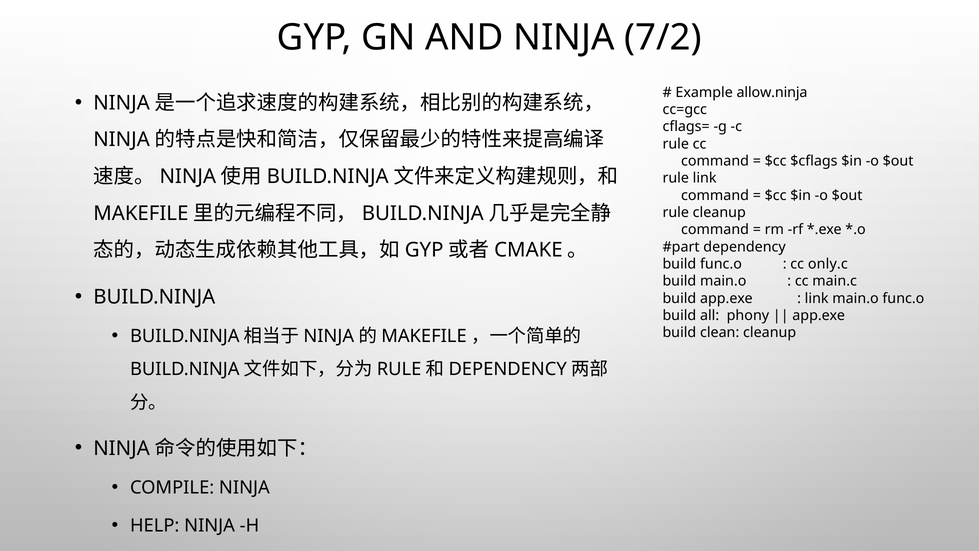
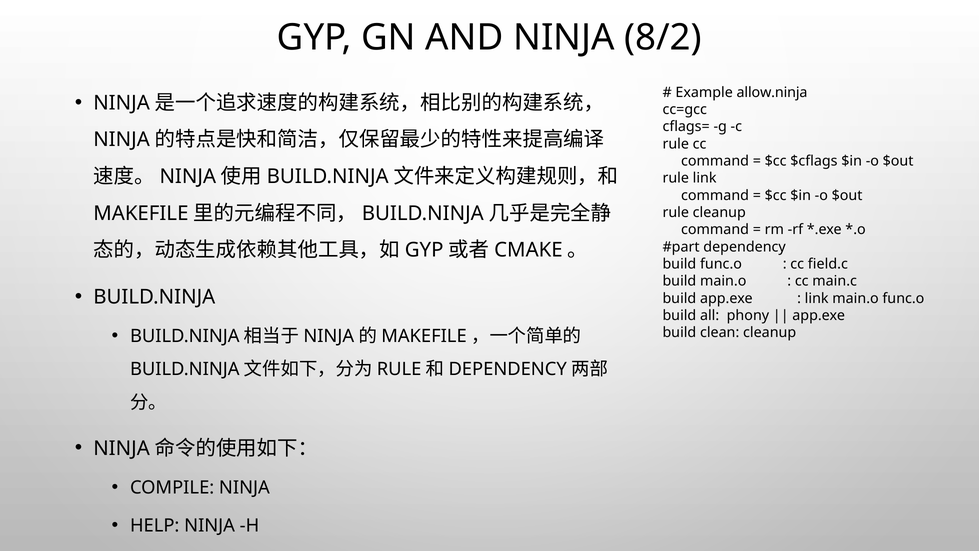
7/2: 7/2 -> 8/2 (663, 38)
only.c: only.c -> field.c (828, 264)
